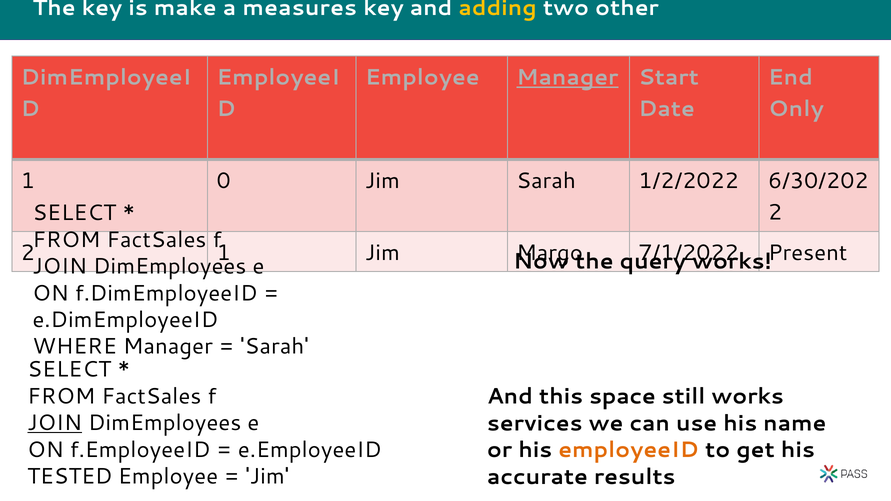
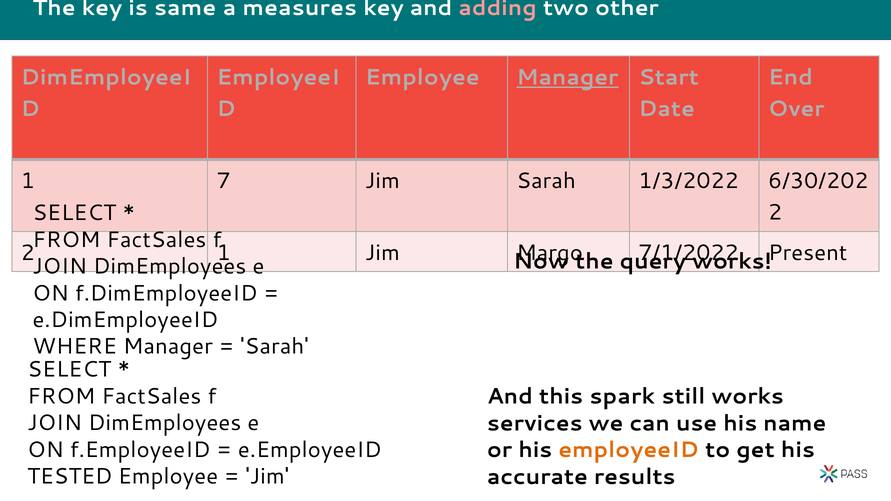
make: make -> same (185, 8)
adding colour: yellow -> pink (498, 8)
Only: Only -> Over (796, 109)
0: 0 -> 7 (224, 181)
1/2/2022: 1/2/2022 -> 1/3/2022 (689, 181)
space: space -> spark (622, 397)
JOIN underline: present -> none (55, 423)
